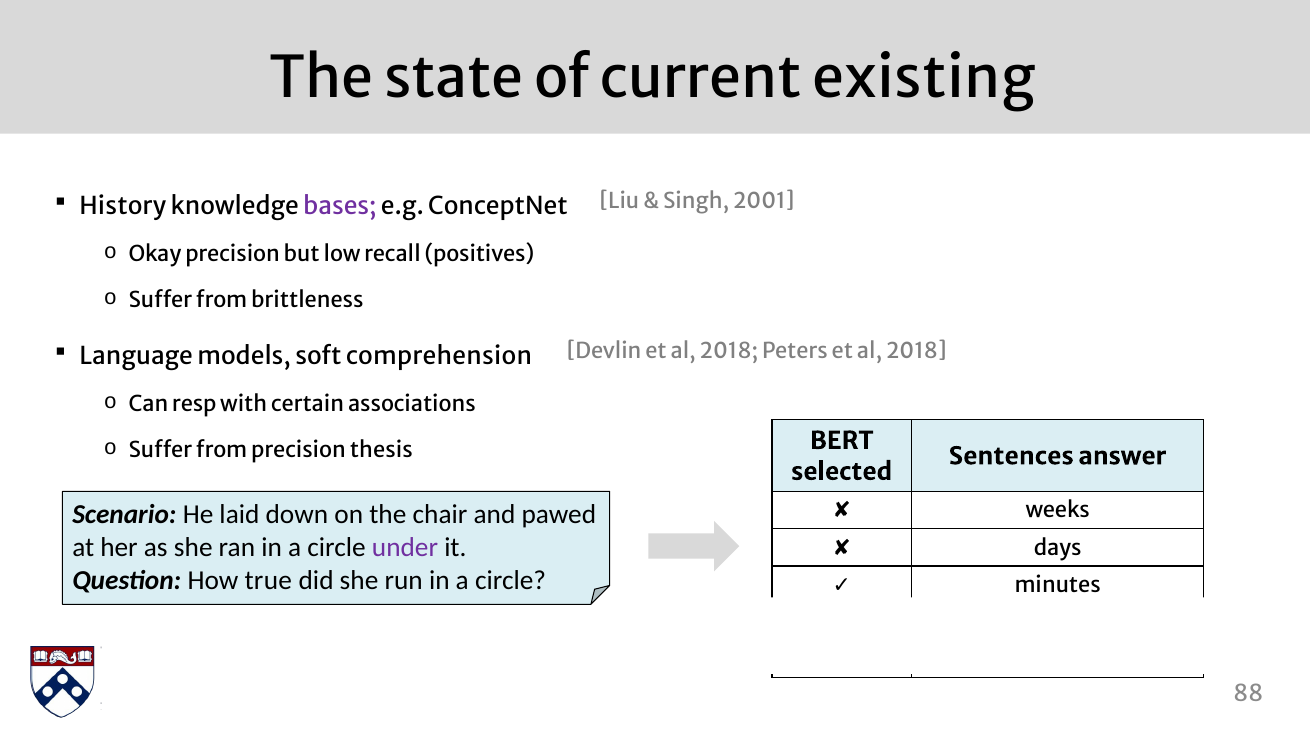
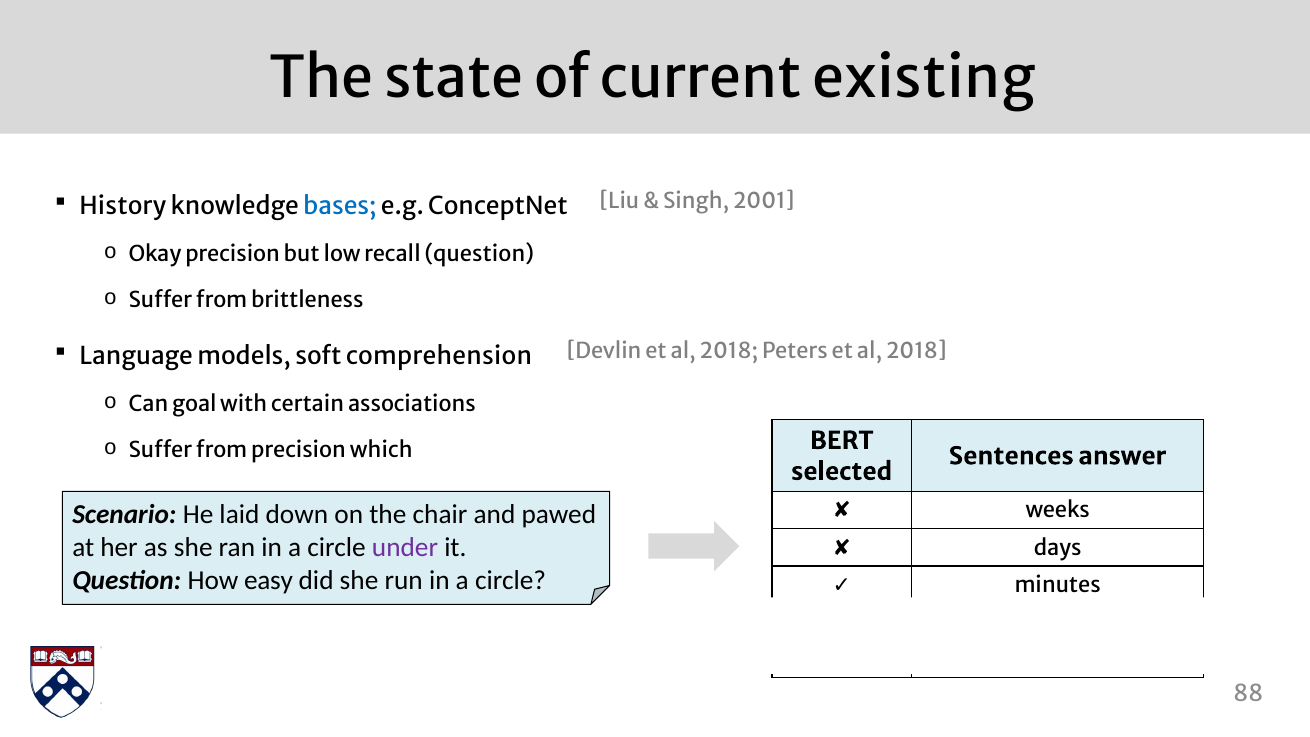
bases colour: purple -> blue (340, 206)
recall positives: positives -> question (479, 254)
resp: resp -> goal (194, 404)
thesis: thesis -> which (381, 450)
true: true -> easy (269, 580)
